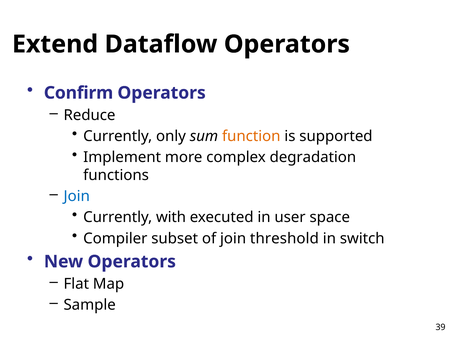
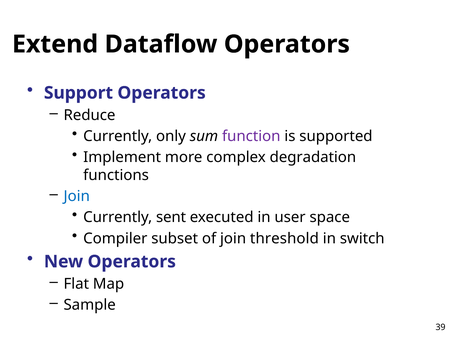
Confirm: Confirm -> Support (78, 93)
function colour: orange -> purple (251, 136)
with: with -> sent (171, 217)
